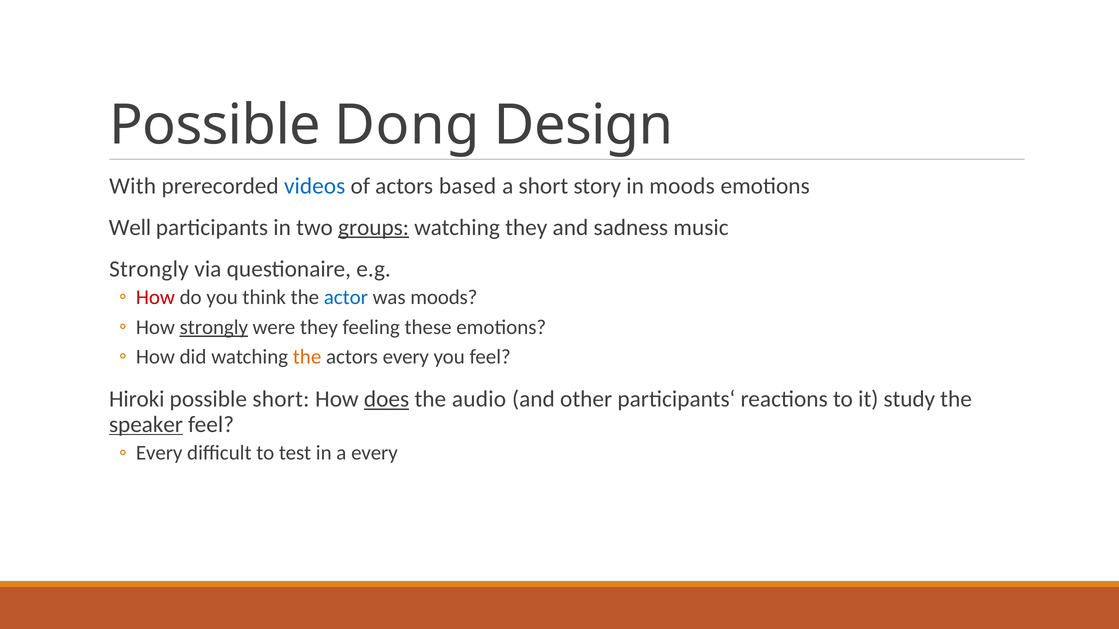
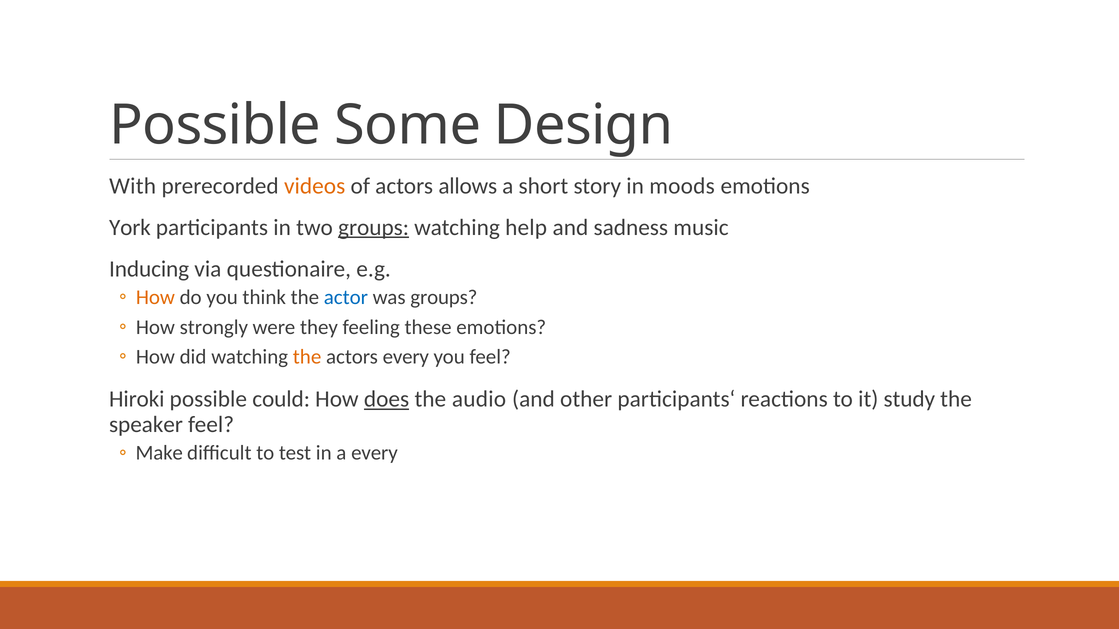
Dong: Dong -> Some (408, 125)
videos colour: blue -> orange (315, 186)
based: based -> allows (468, 186)
Well: Well -> York (130, 228)
watching they: they -> help (526, 228)
Strongly: Strongly -> Inducing (149, 269)
How colour: red -> orange (155, 298)
was moods: moods -> groups (444, 298)
strongly underline: present -> none (214, 327)
possible short: short -> could (281, 400)
speaker underline: present -> none (146, 425)
Every: Every -> Make (159, 453)
